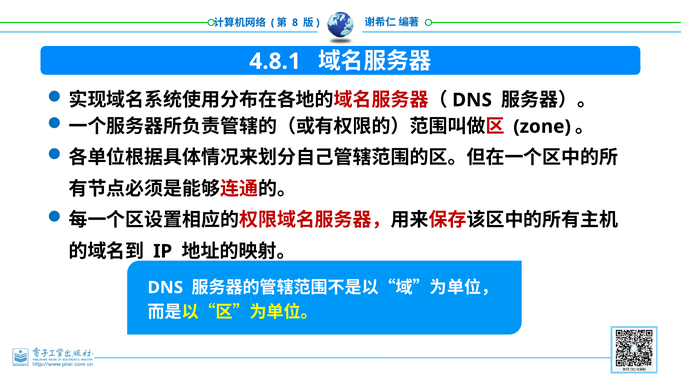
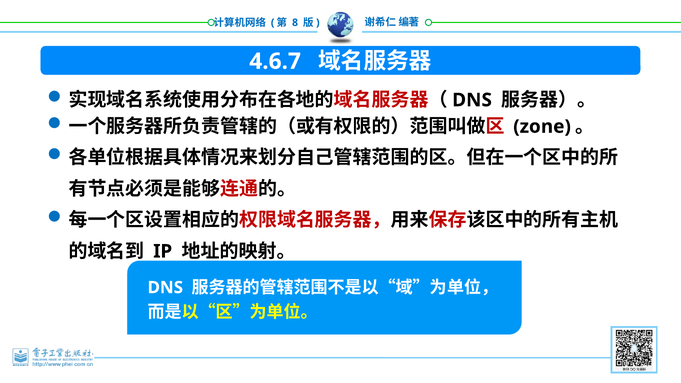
4.8.1: 4.8.1 -> 4.6.7 (275, 61)
